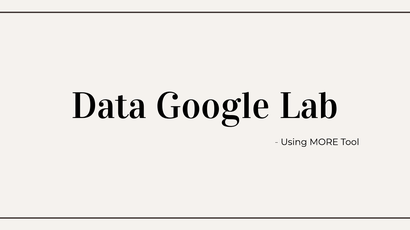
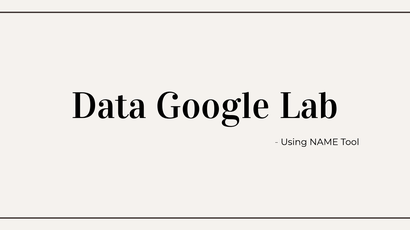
MORE: MORE -> NAME (324, 142)
